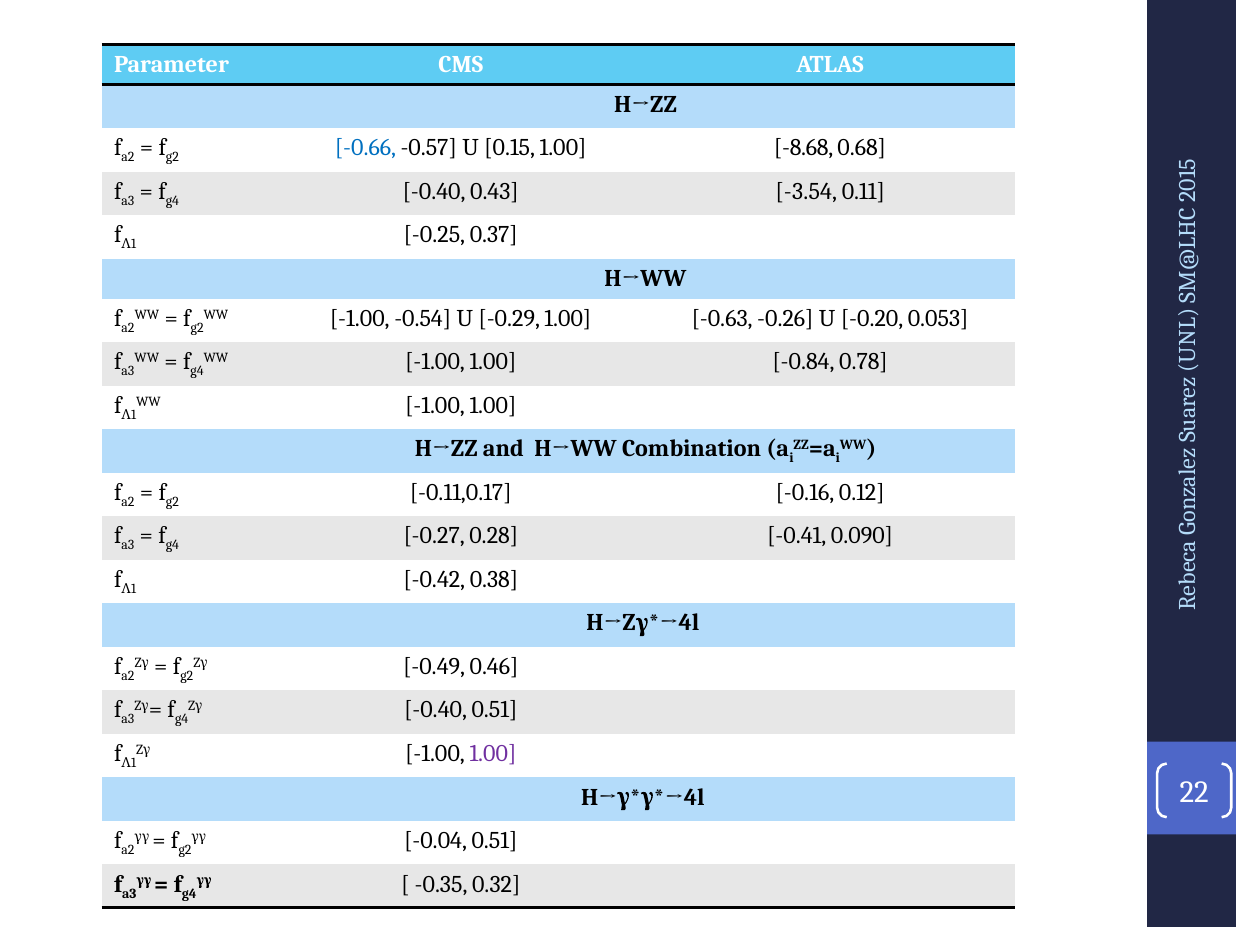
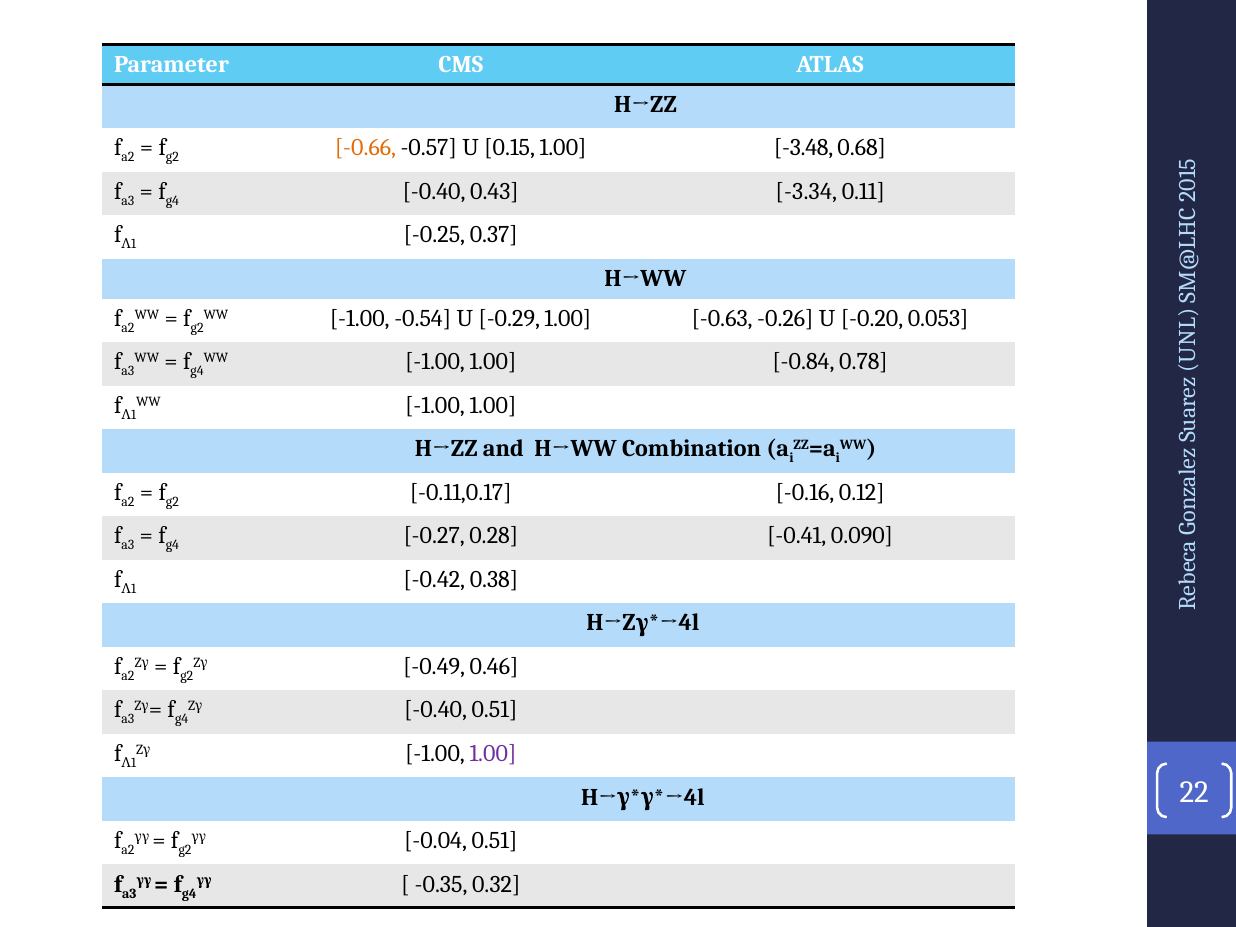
-0.66 colour: blue -> orange (365, 148)
-8.68: -8.68 -> -3.48 (804, 148)
-3.54: -3.54 -> -3.34 (806, 191)
